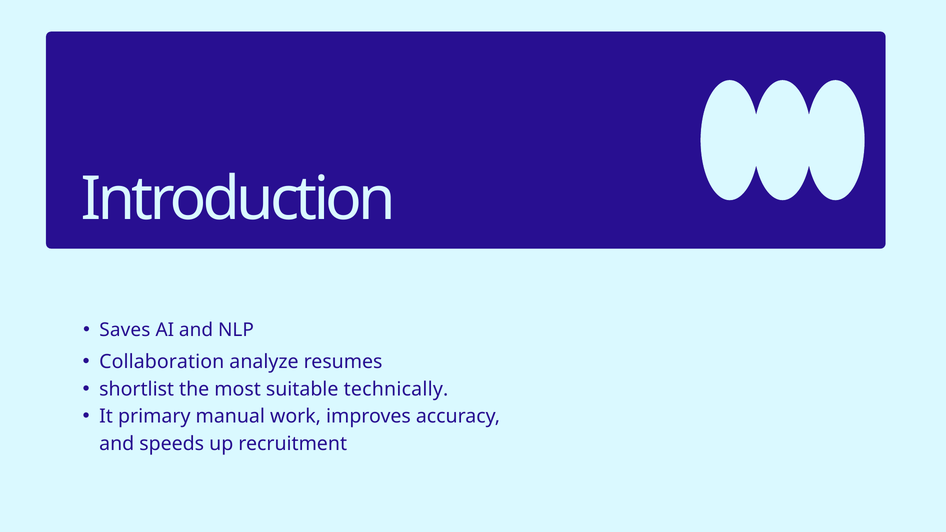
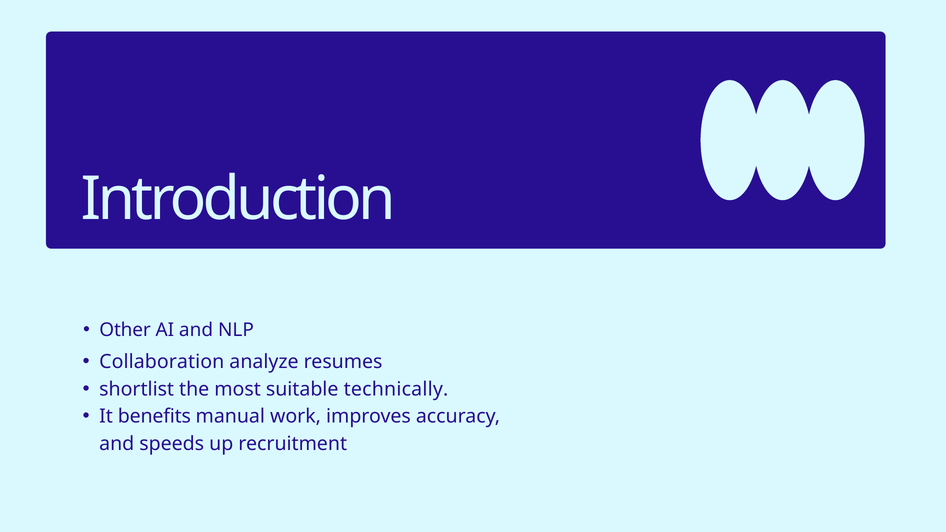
Saves: Saves -> Other (125, 330)
primary: primary -> benefits (154, 417)
